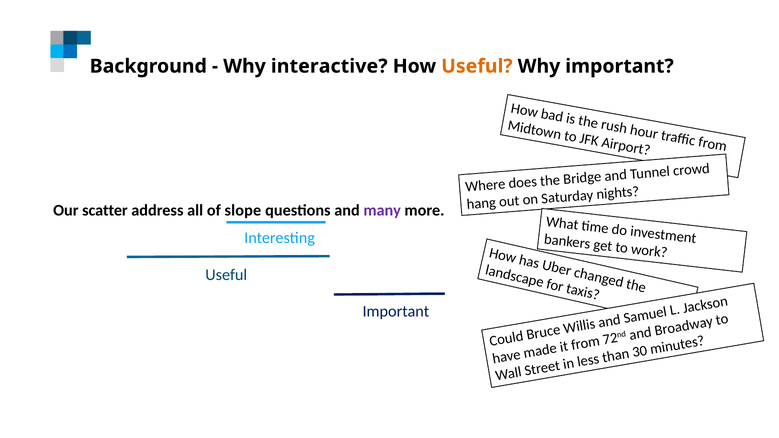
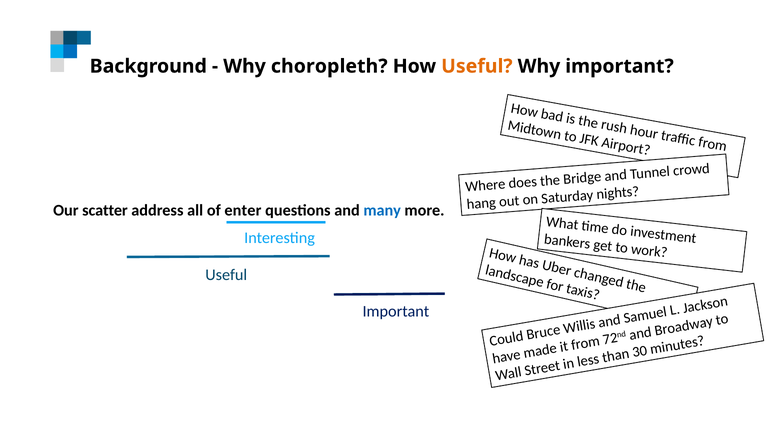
interactive: interactive -> choropleth (329, 66)
slope: slope -> enter (243, 210)
many colour: purple -> blue (382, 210)
